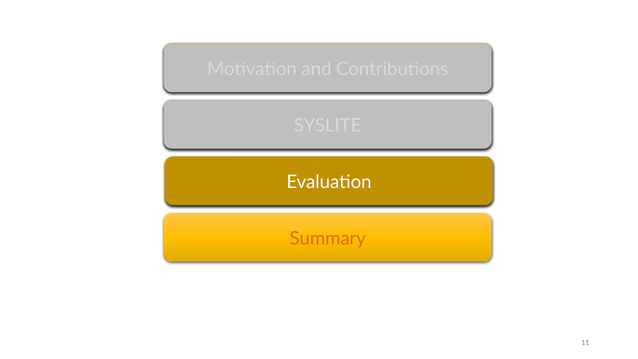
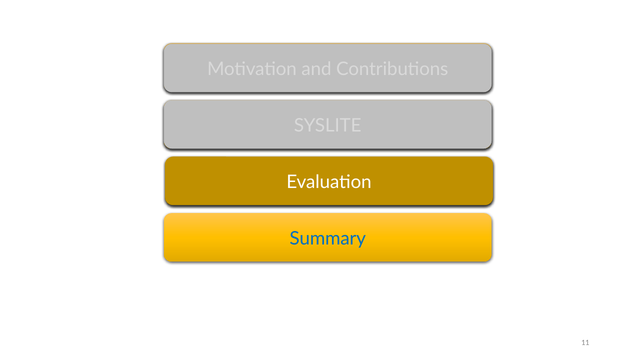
Summary colour: orange -> blue (328, 238)
